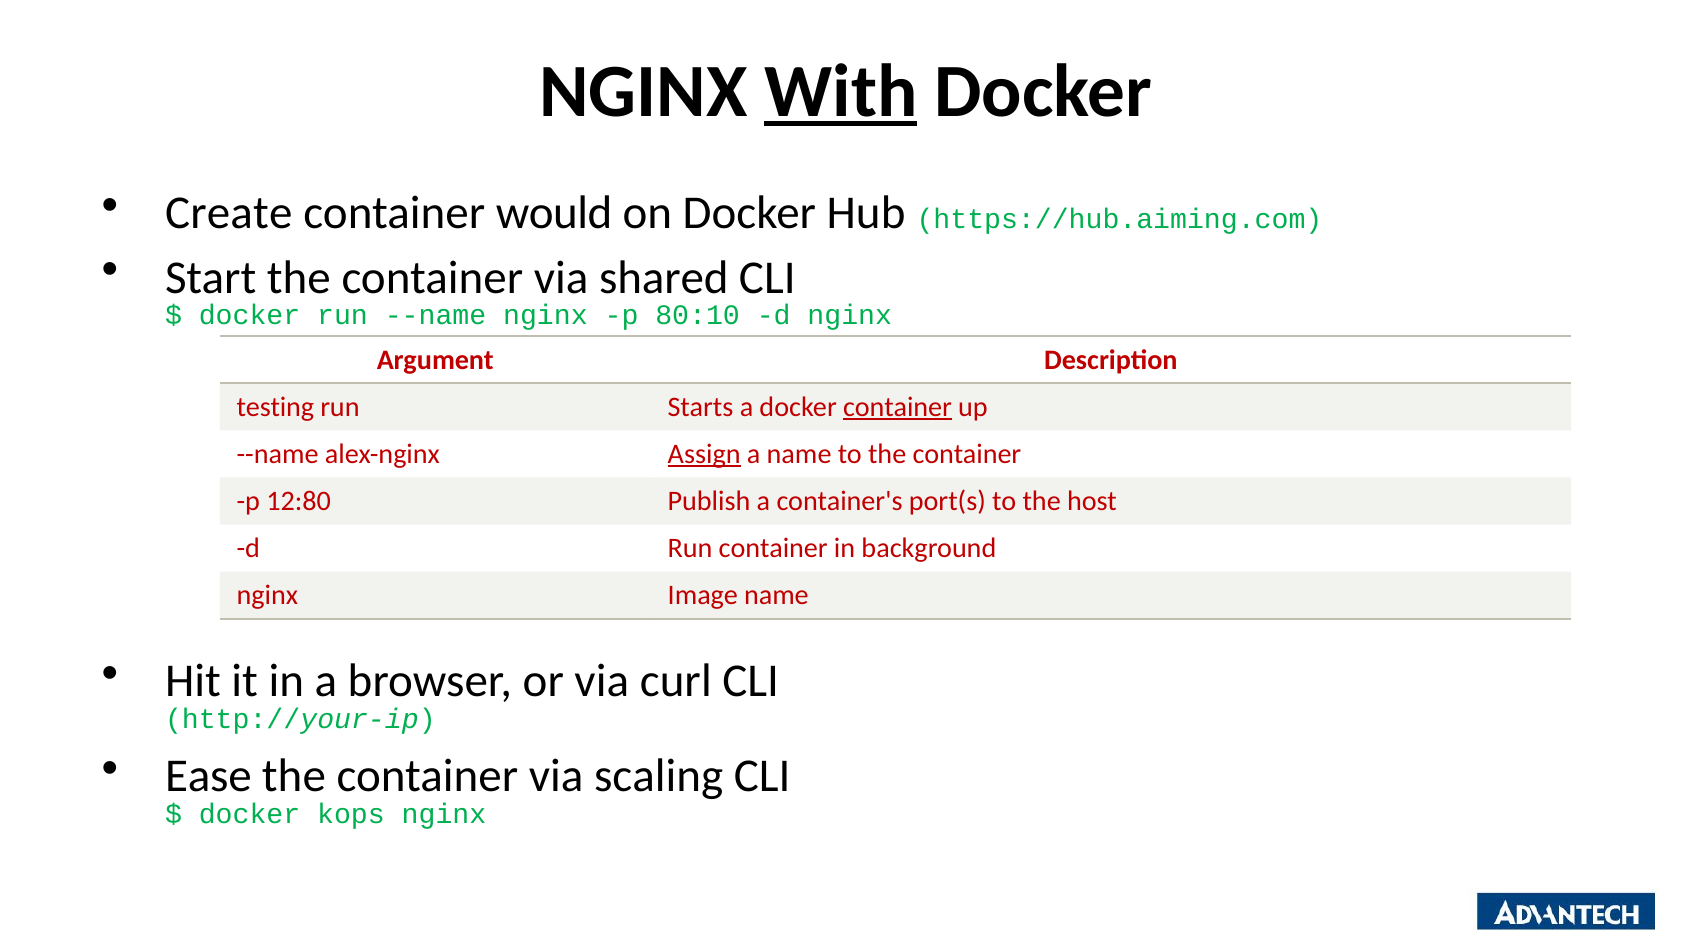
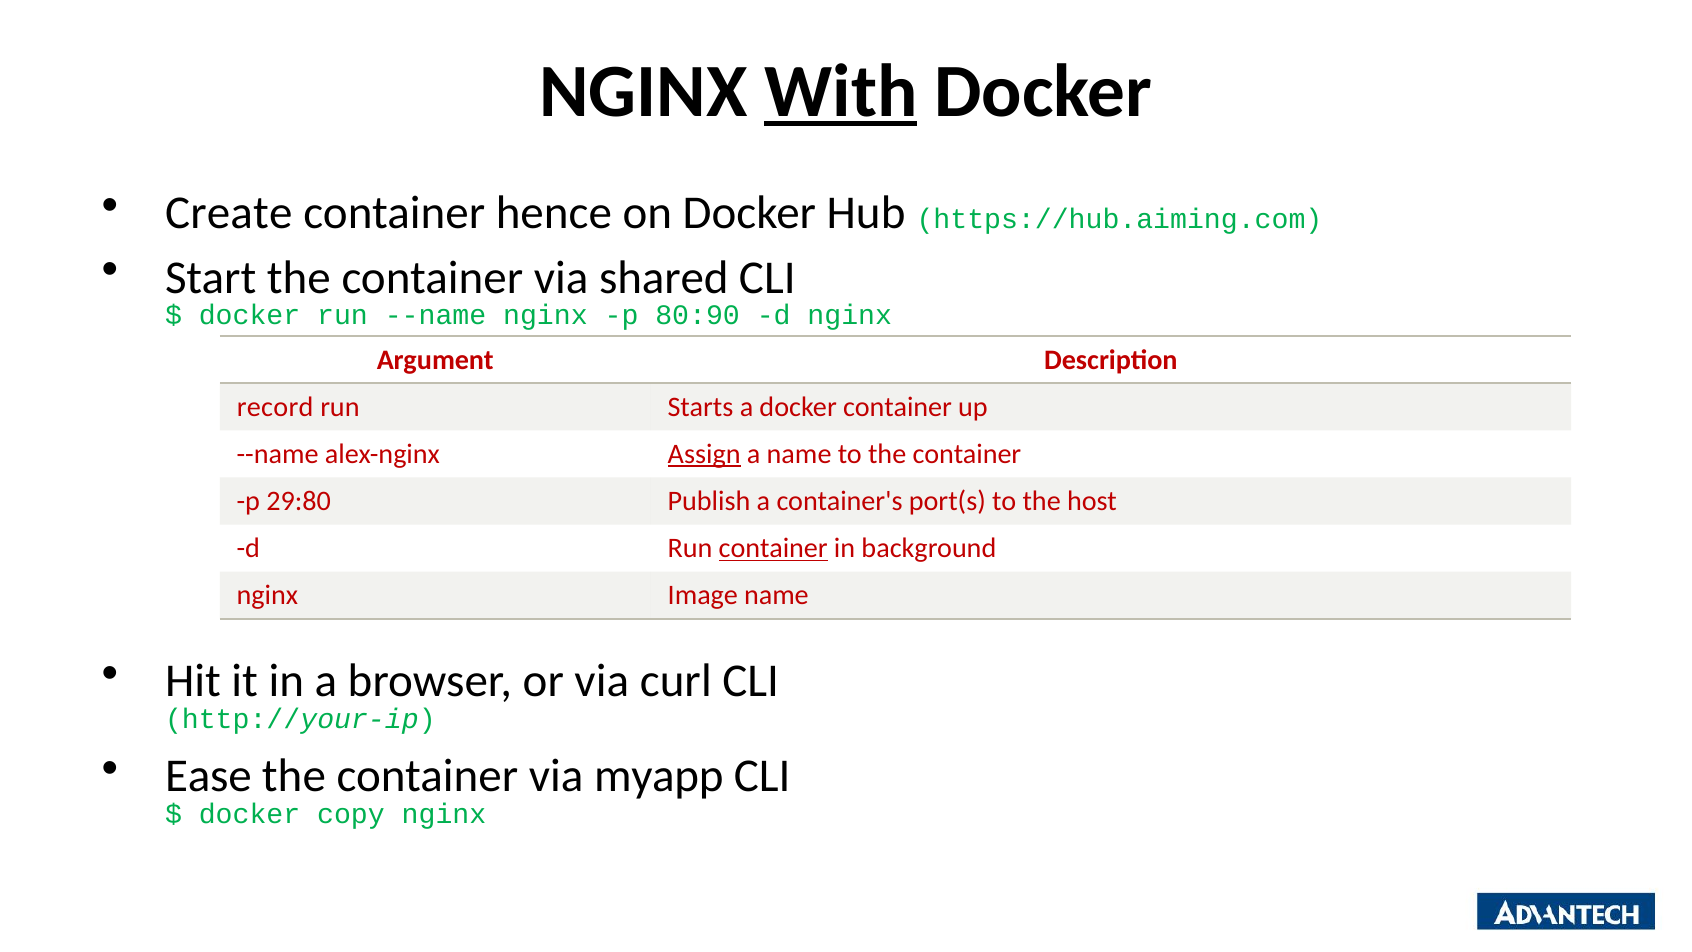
would: would -> hence (554, 213)
80:10: 80:10 -> 80:90 (698, 316)
testing: testing -> record (275, 407)
container underline: present -> none (897, 407)
12:80: 12:80 -> 29:80 (299, 501)
container underline: none -> present (773, 548)
scaling: scaling -> myapp (659, 776)
kops: kops -> copy (351, 814)
